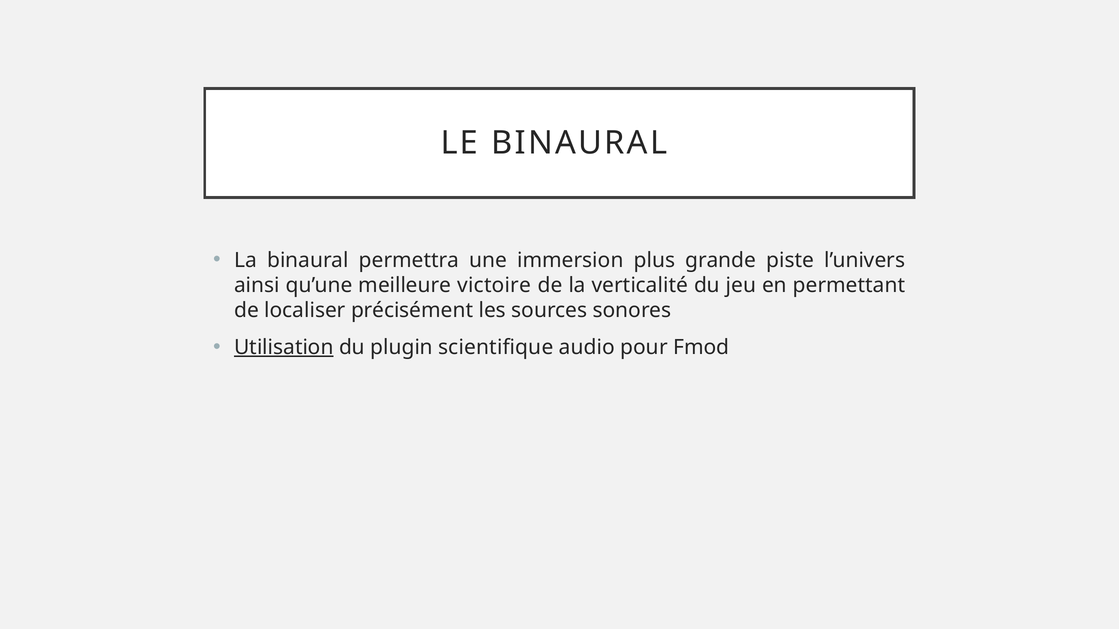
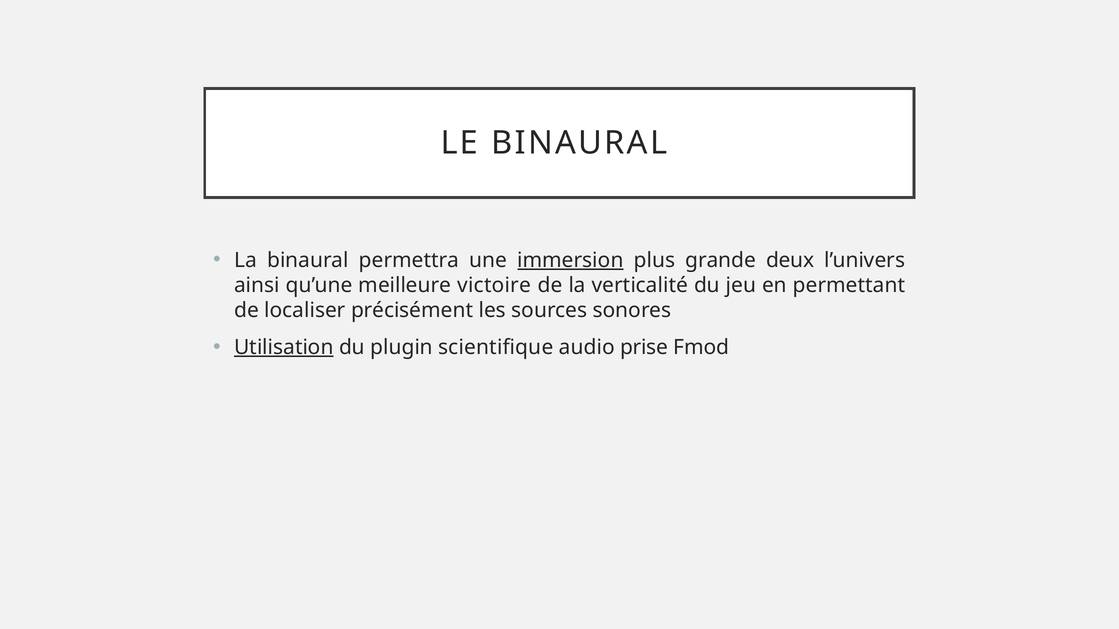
immersion underline: none -> present (570, 260)
piste: piste -> deux (790, 260)
pour: pour -> prise (644, 348)
